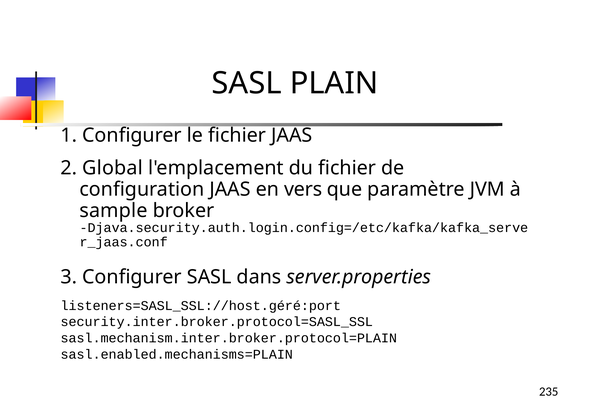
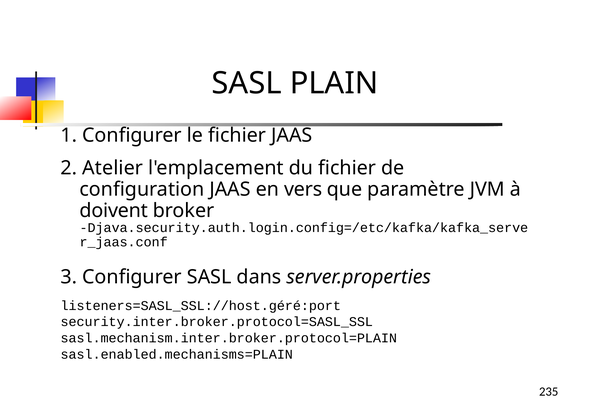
Global: Global -> Atelier (113, 168)
sample: sample -> doivent (114, 211)
